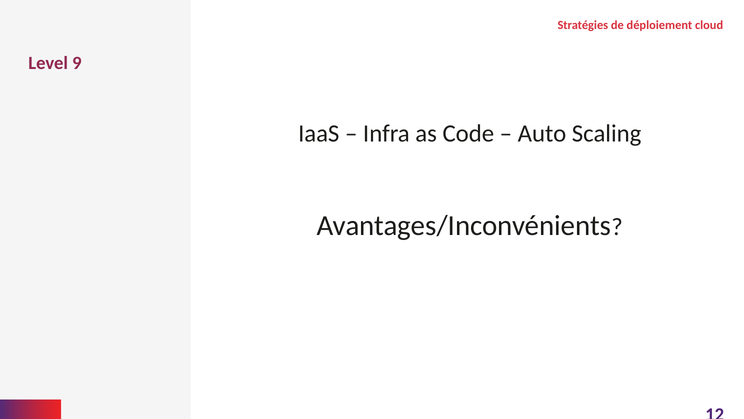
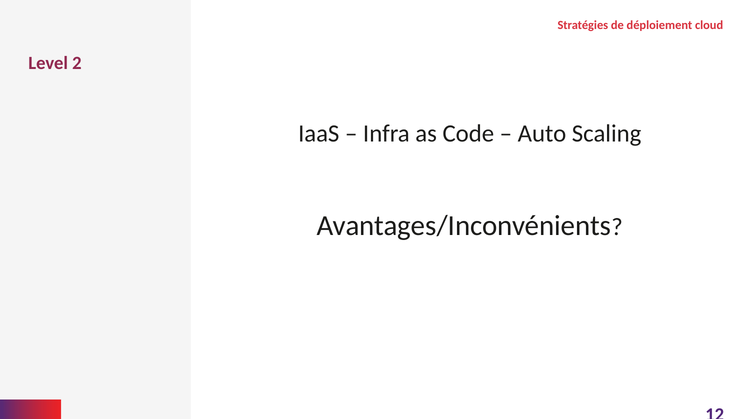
9: 9 -> 2 (77, 63)
